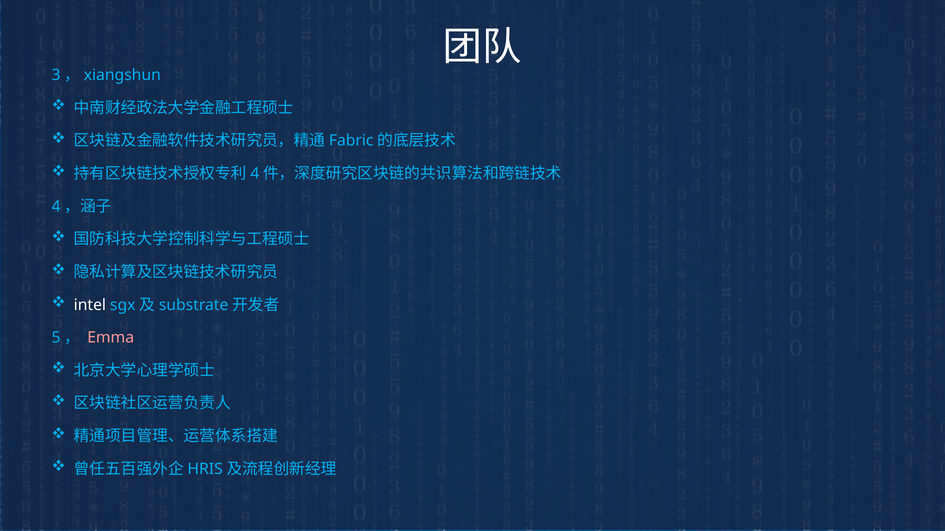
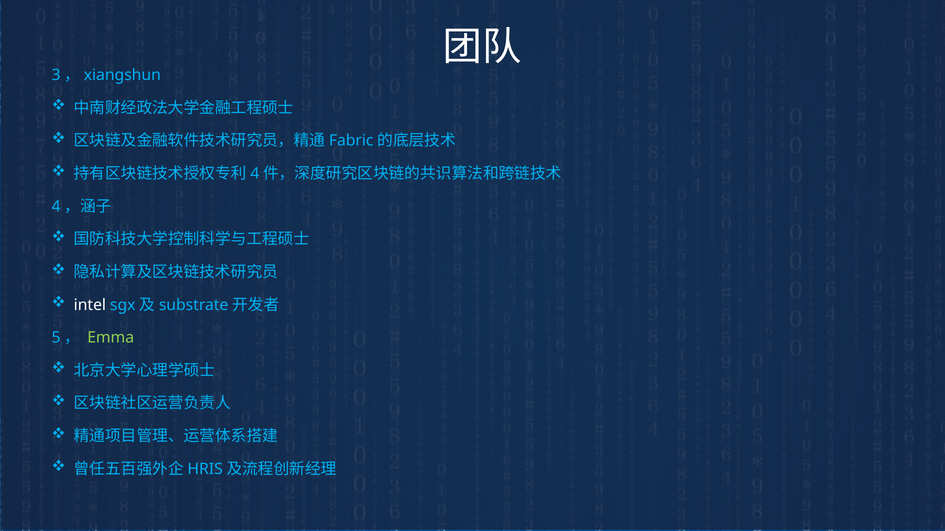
Emma colour: pink -> light green (111, 338)
